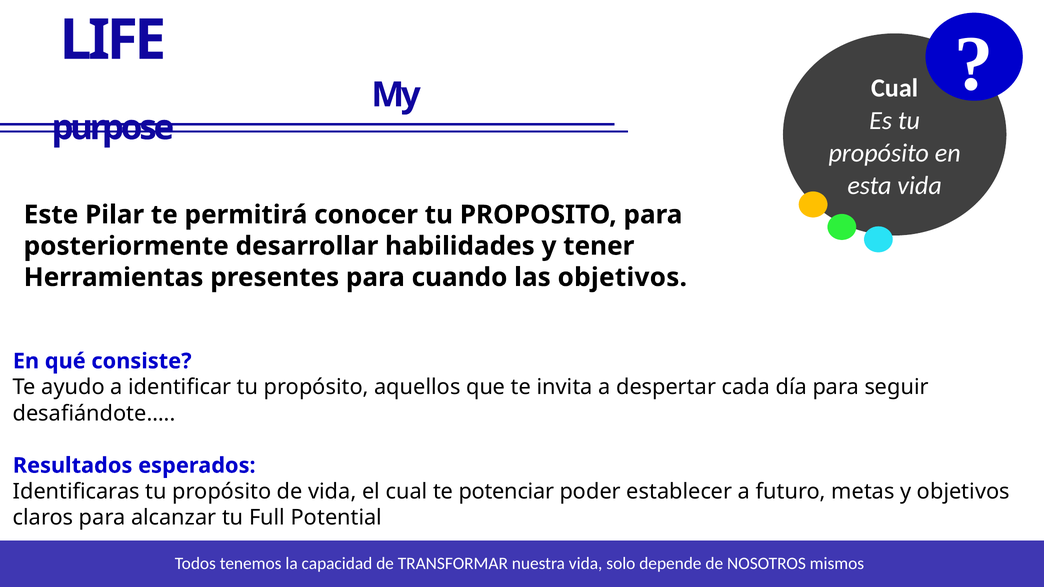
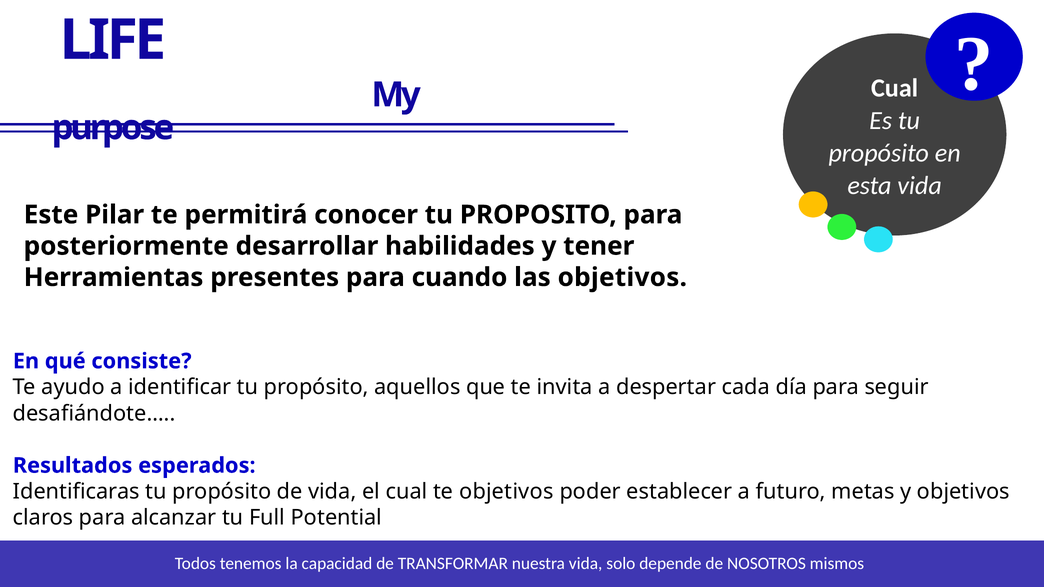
te potenciar: potenciar -> objetivos (506, 492)
